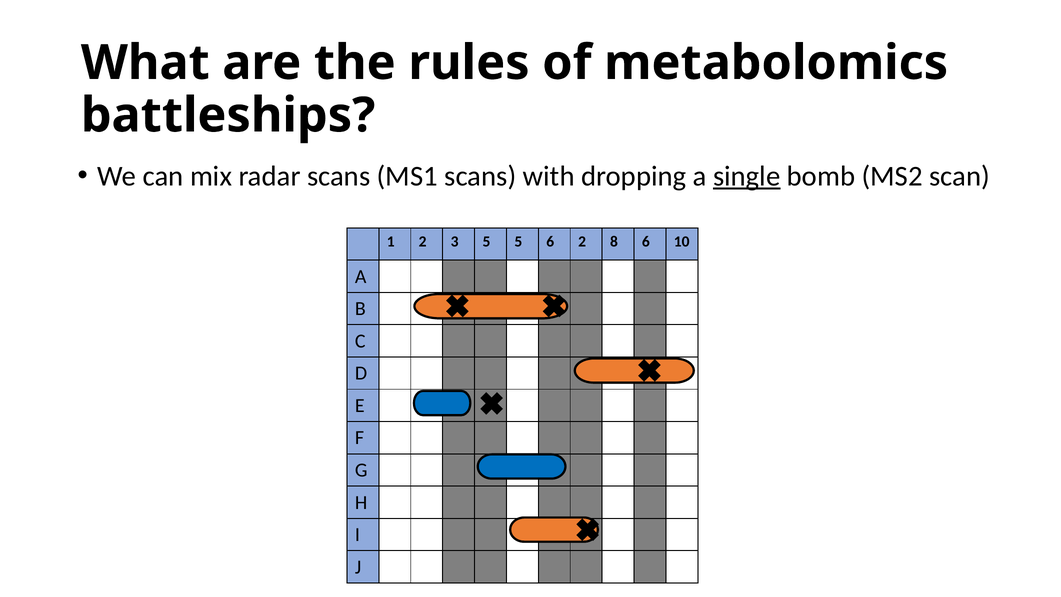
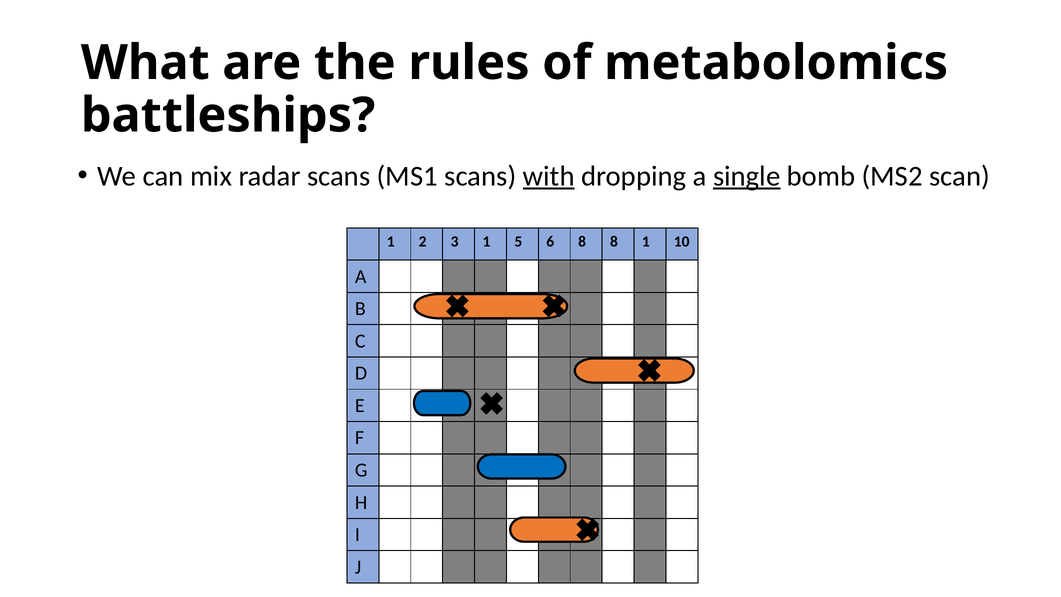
with underline: none -> present (549, 176)
3 5: 5 -> 1 (486, 241)
6 2: 2 -> 8 (582, 241)
8 6: 6 -> 1 (646, 241)
